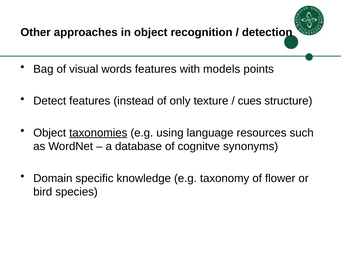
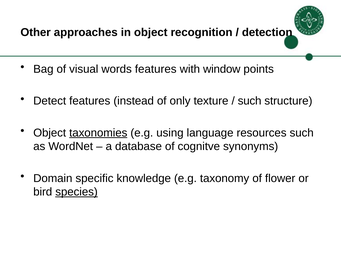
models: models -> window (222, 69)
cues: cues -> such (250, 101)
species underline: none -> present (77, 192)
